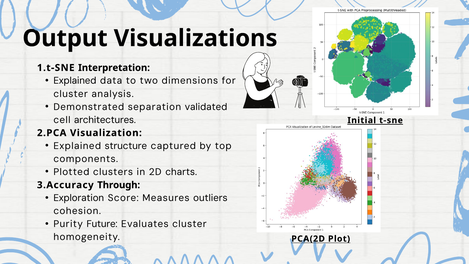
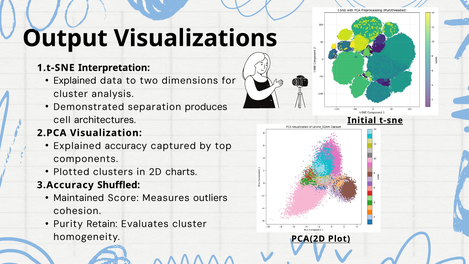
validated: validated -> produces (206, 107)
structure: structure -> accuracy (126, 146)
Through: Through -> Shuffled (119, 185)
Exploration: Exploration -> Maintained (79, 198)
Future: Future -> Retain (102, 224)
